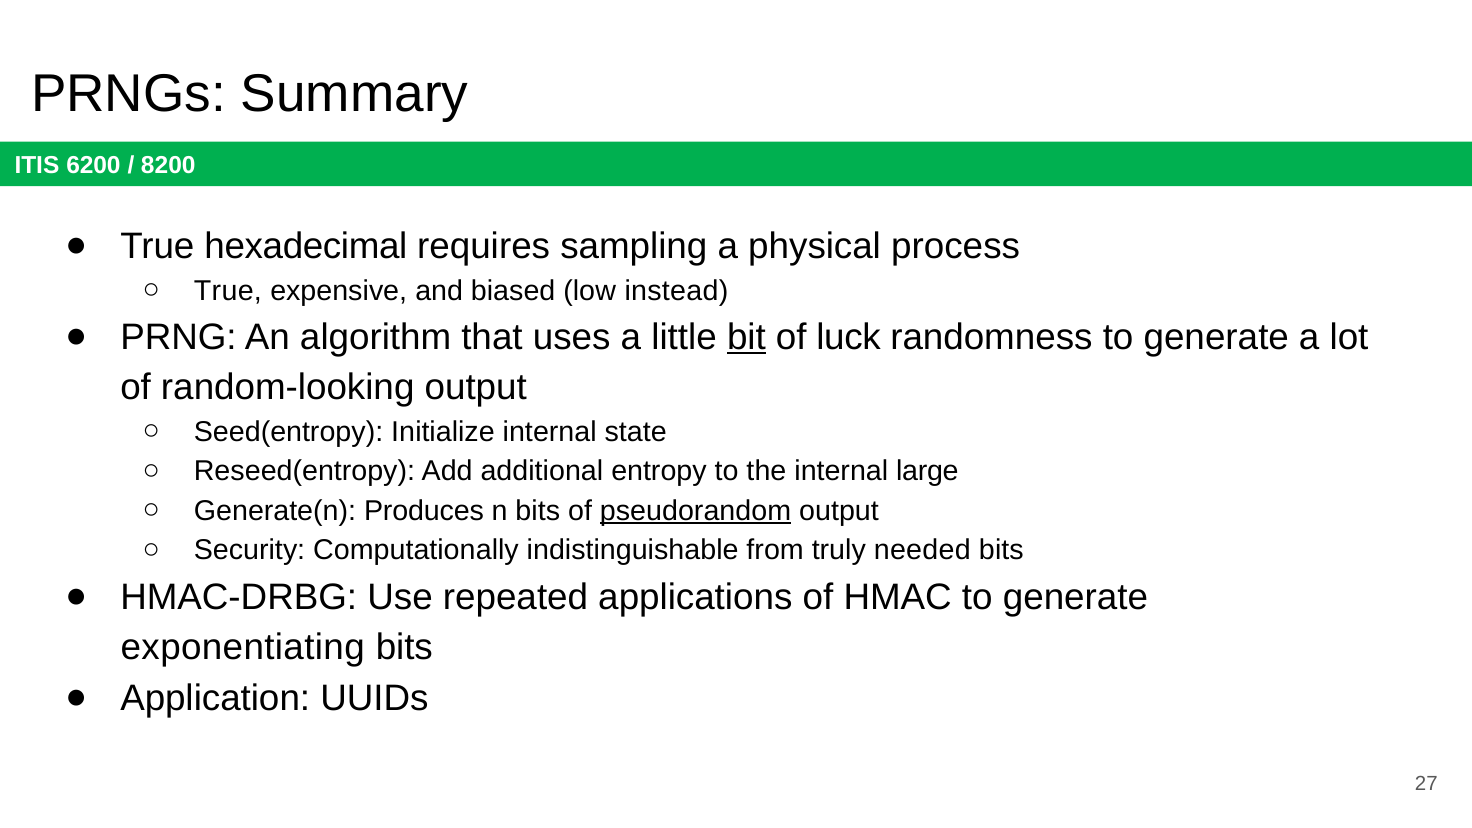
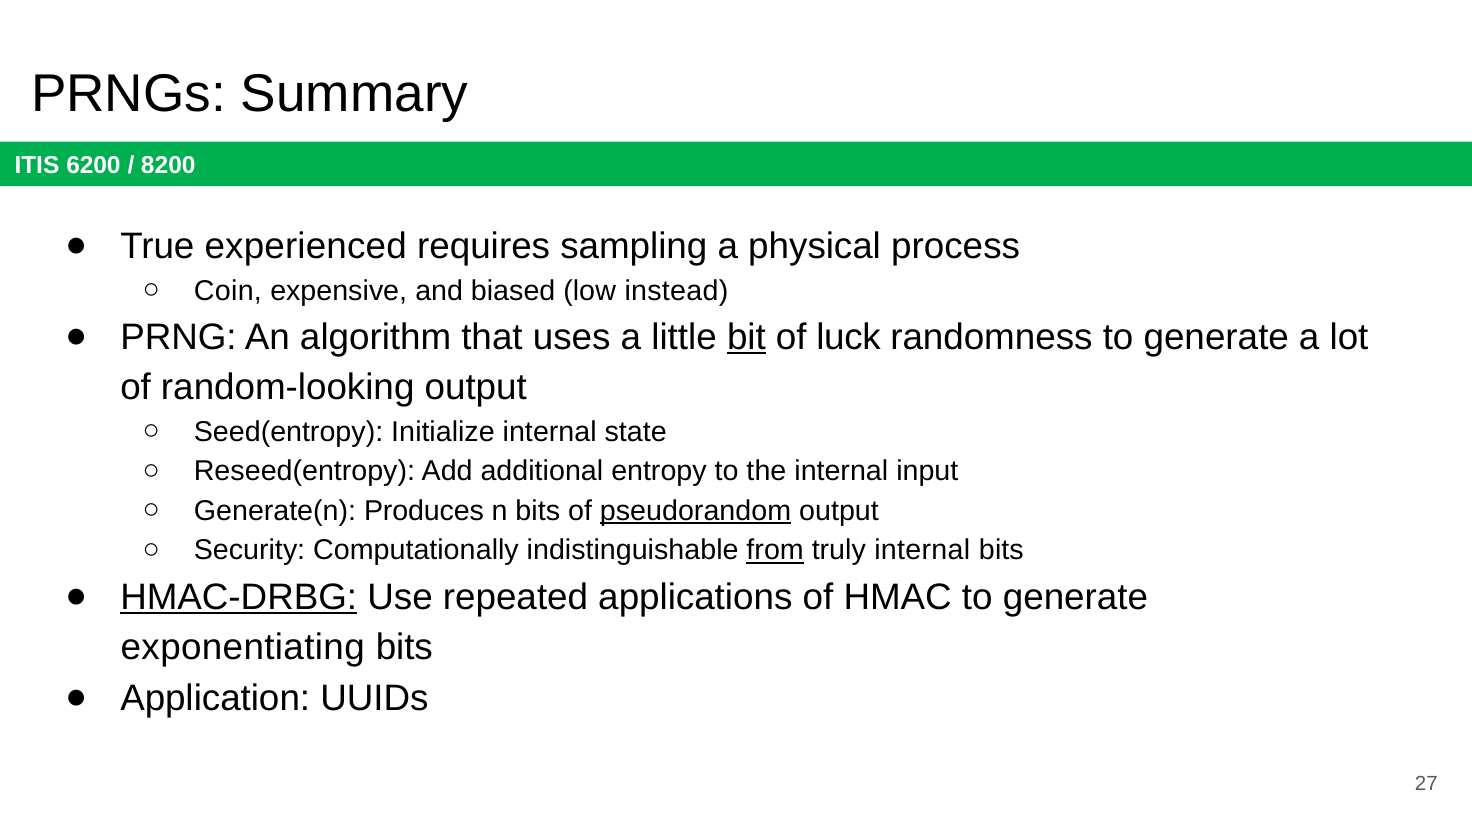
hexadecimal: hexadecimal -> experienced (306, 247)
True: True -> Coin (228, 291)
large: large -> input (927, 471)
from underline: none -> present (775, 550)
truly needed: needed -> internal (922, 550)
HMAC-DRBG underline: none -> present (239, 597)
